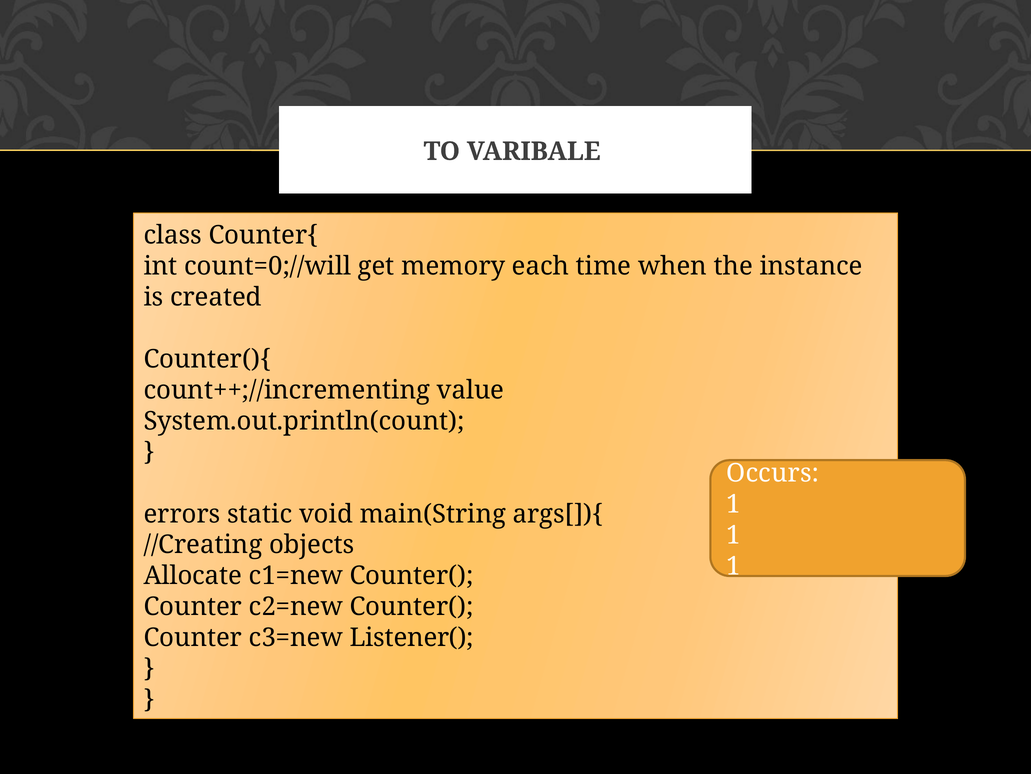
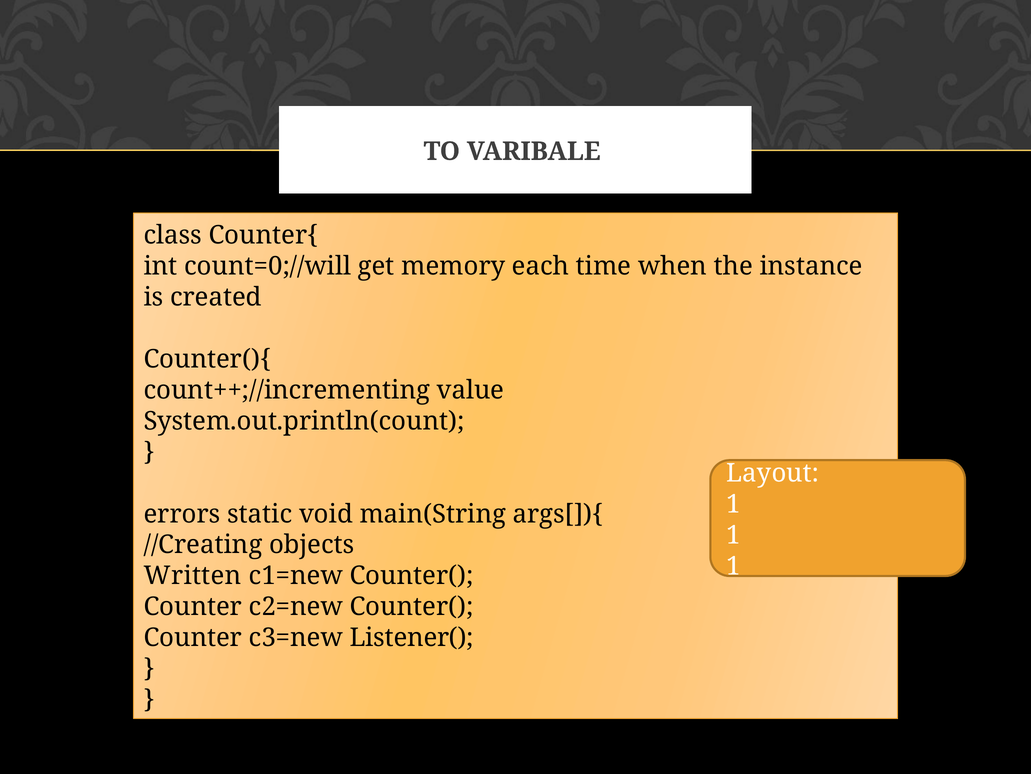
Occurs: Occurs -> Layout (773, 473)
Allocate: Allocate -> Written (193, 575)
